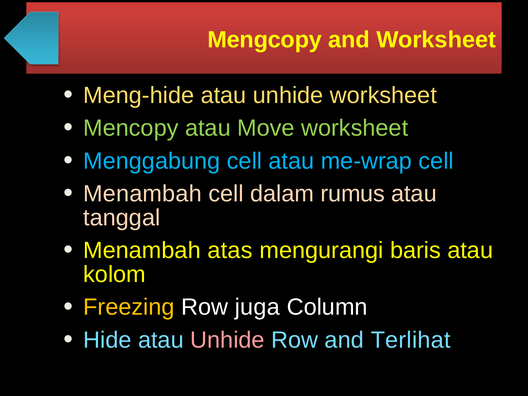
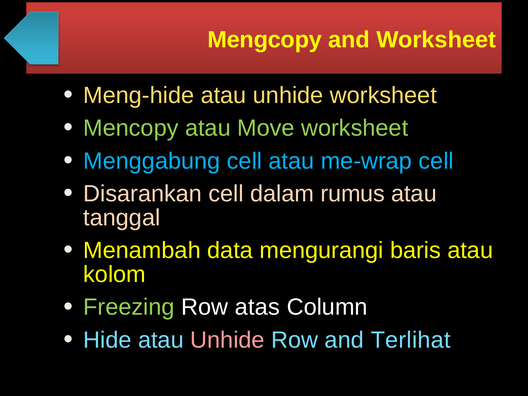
Menambah: Menambah -> Disarankan (143, 194)
atas: atas -> data (230, 250)
Freezing colour: yellow -> light green (129, 307)
juga: juga -> atas (257, 307)
